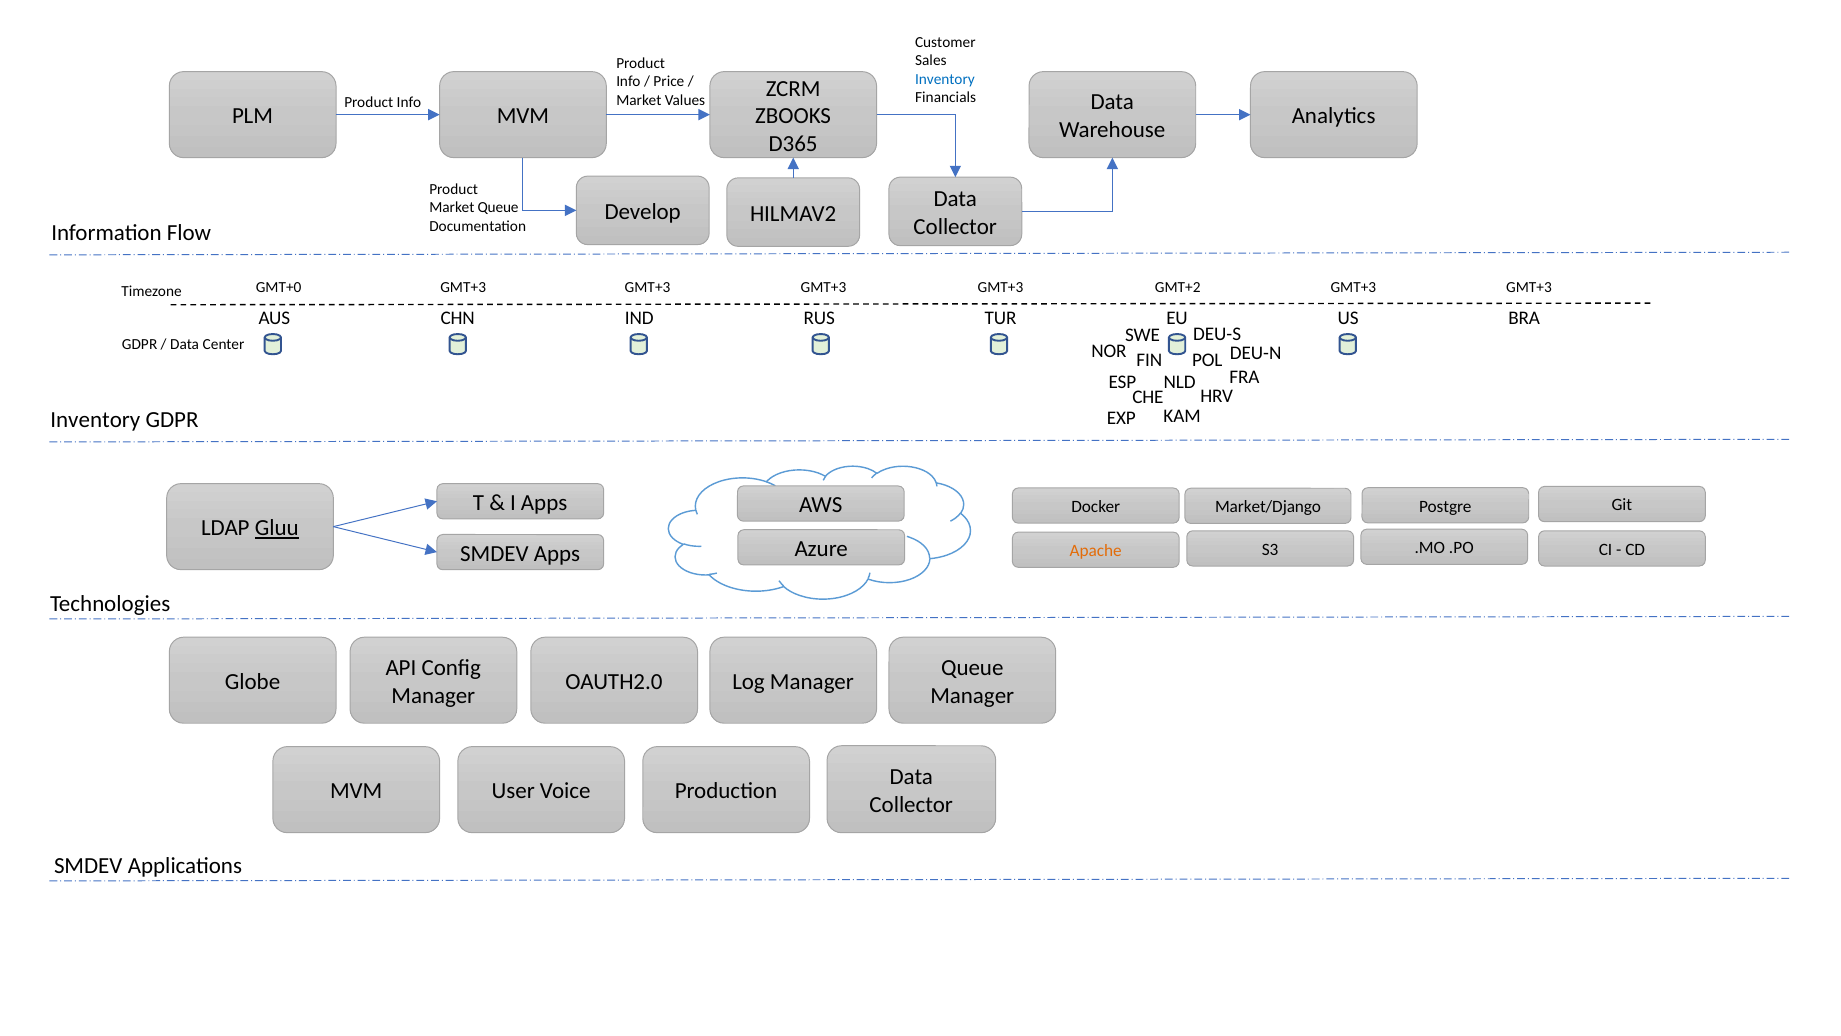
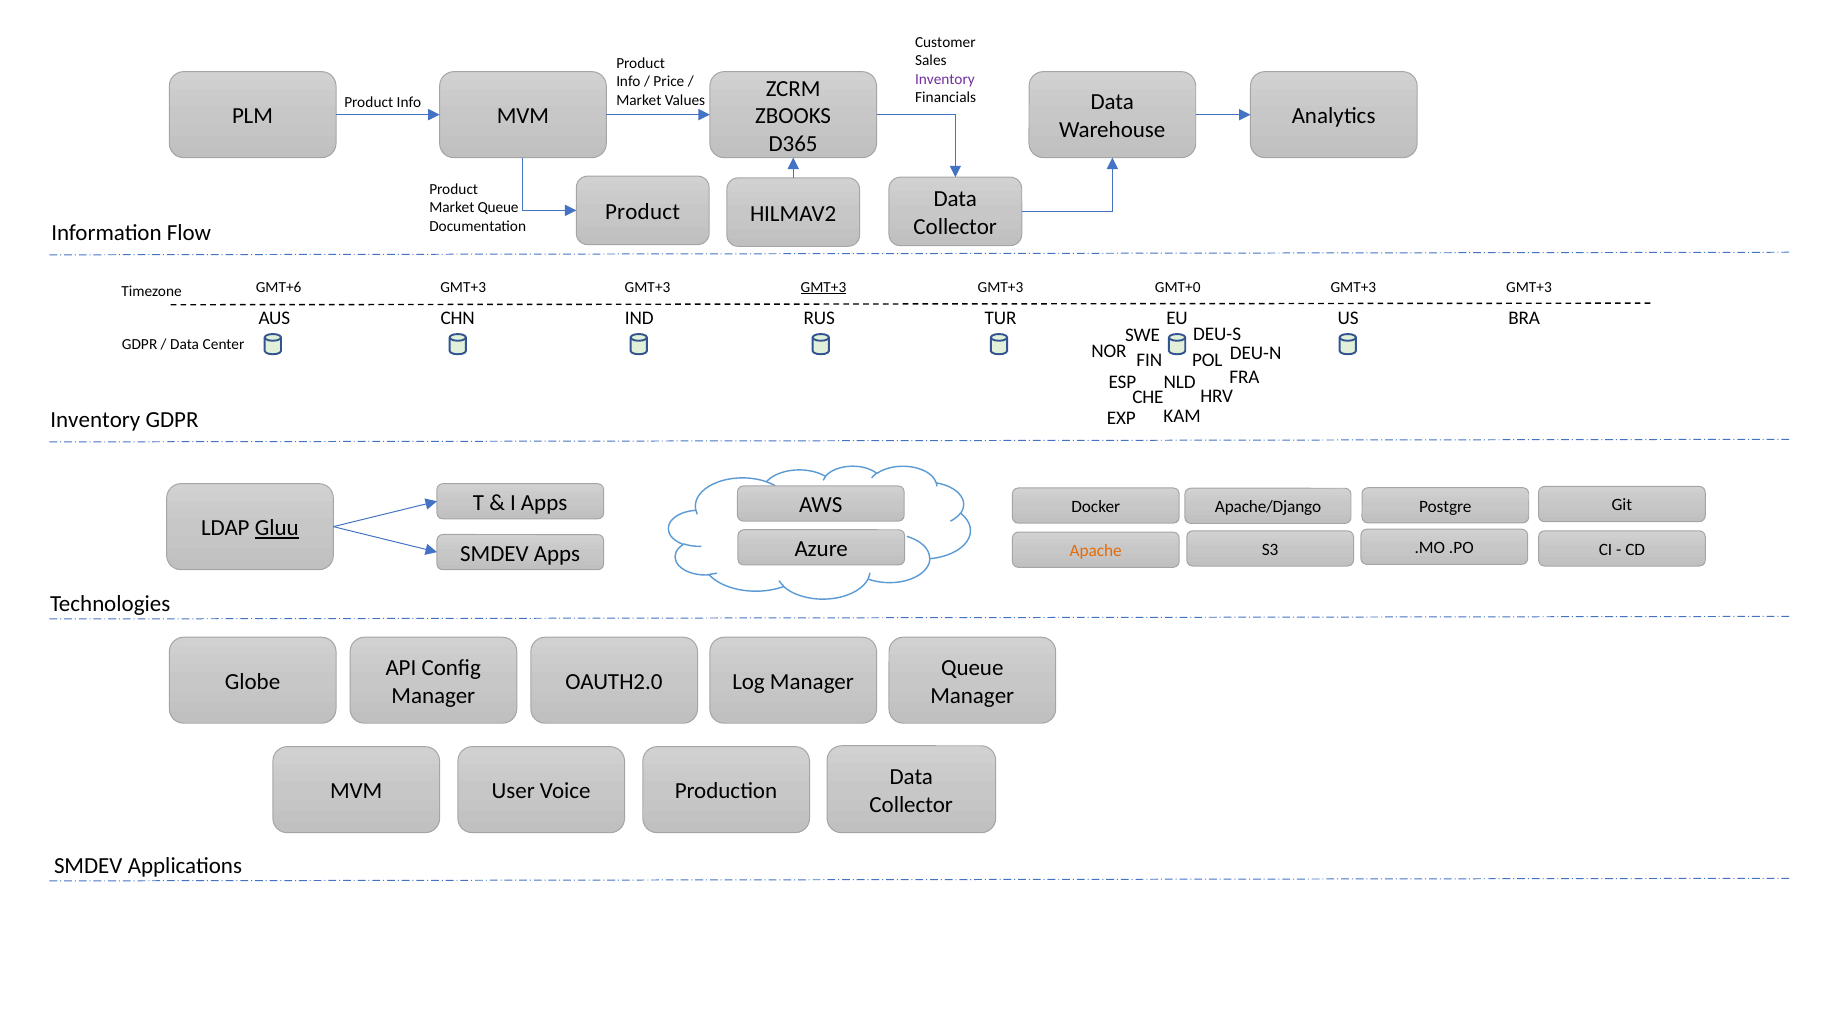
Inventory colour: blue -> purple (945, 79)
Develop: Develop -> Product (642, 212)
GMT+0: GMT+0 -> GMT+6 (279, 287)
GMT+3 underline: none -> present (823, 287)
GMT+2: GMT+2 -> GMT+0 (1178, 287)
Market/Django: Market/Django -> Apache/Django (1268, 507)
